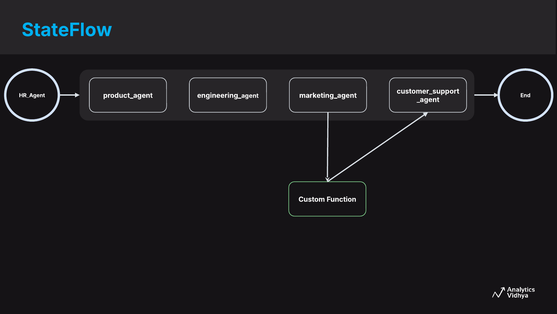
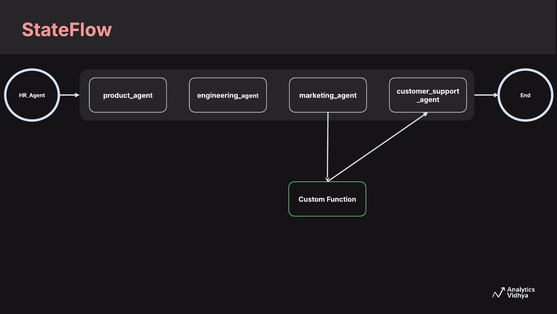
StateFlow colour: light blue -> pink (67, 30)
